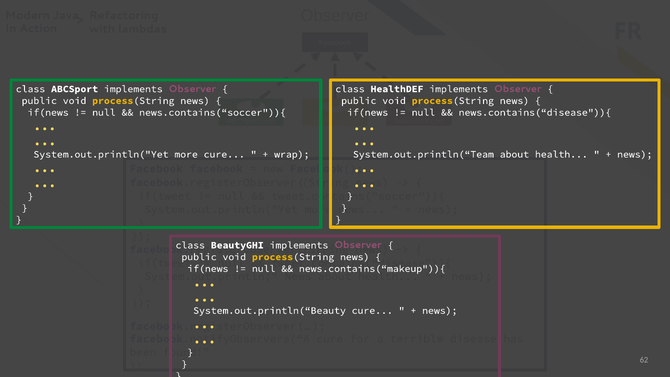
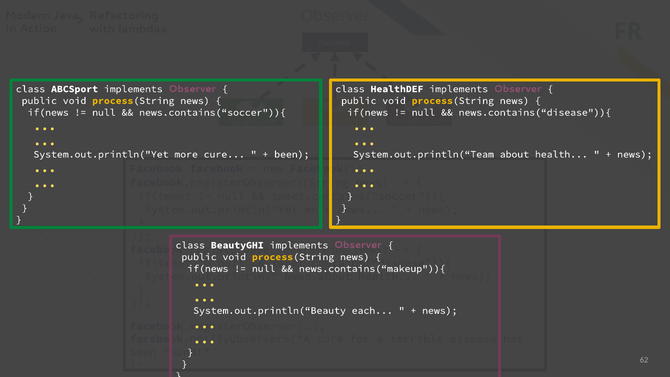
wrap: wrap -> been (292, 154)
System.out.println(“Beauty cure: cure -> each (372, 310)
